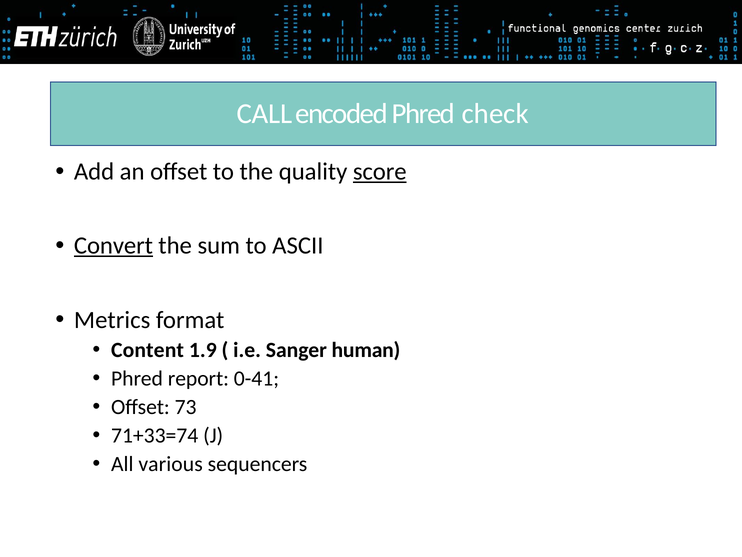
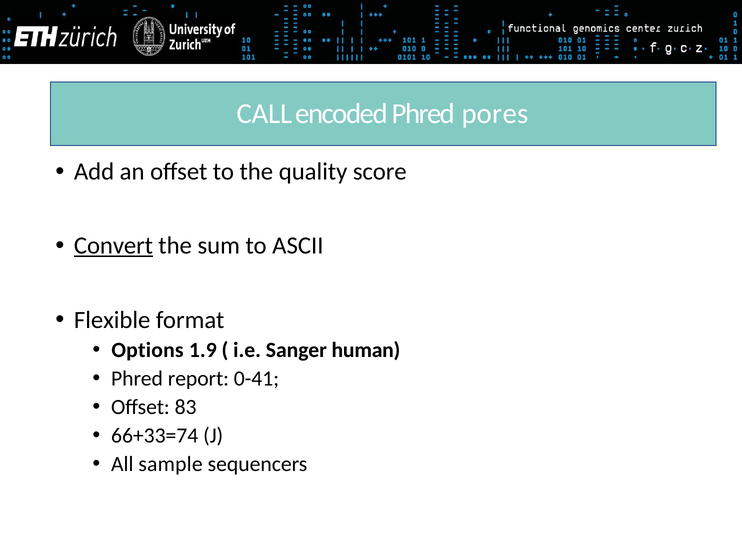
check: check -> pores (495, 113)
score underline: present -> none (380, 172)
Metrics: Metrics -> Flexible (112, 320)
Content: Content -> Options (147, 350)
73: 73 -> 83 (186, 407)
71+33=74: 71+33=74 -> 66+33=74 (155, 435)
various: various -> sample (171, 464)
